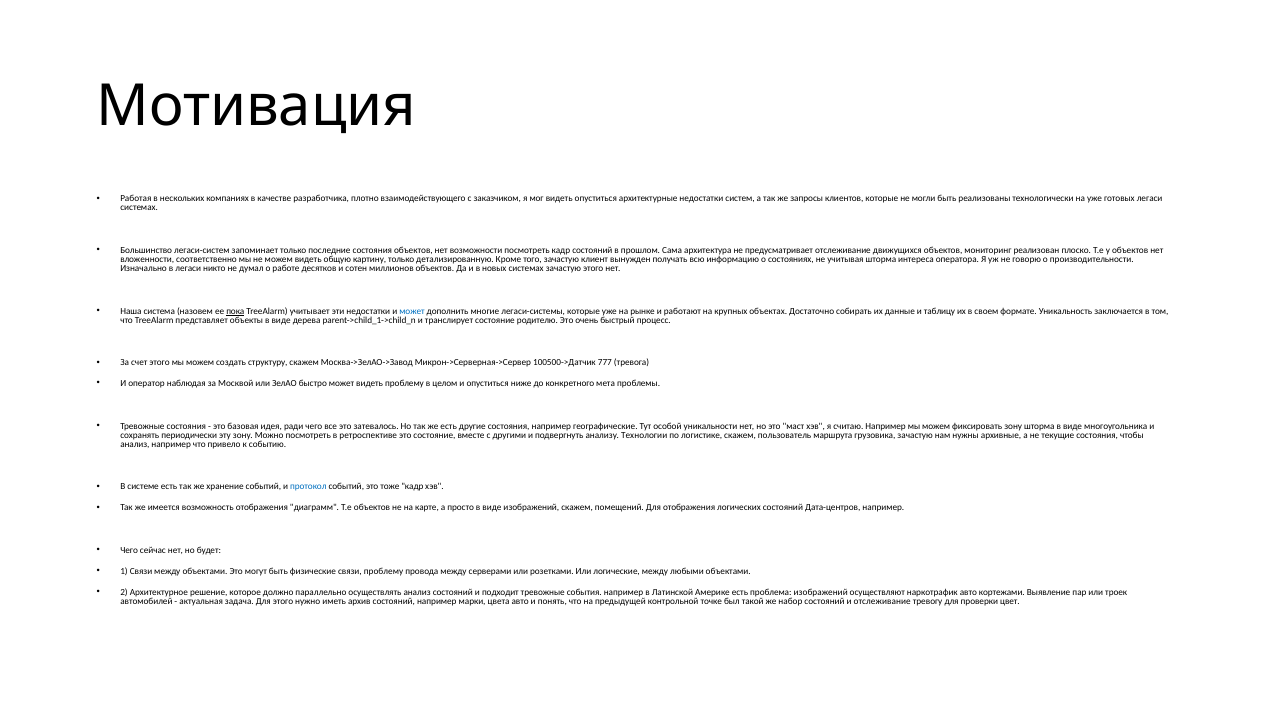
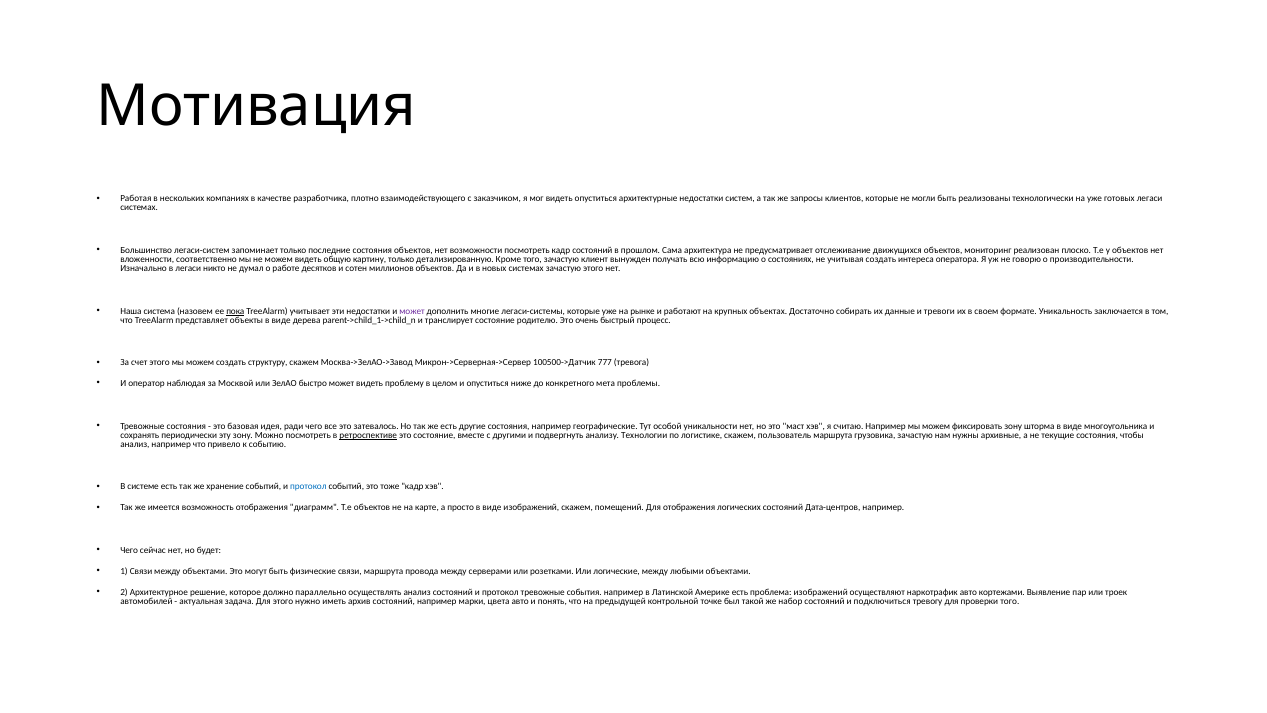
учитывая шторма: шторма -> создать (881, 259)
может colour: blue -> purple (412, 311)
таблицу: таблицу -> тревоги (939, 311)
ретроспективе underline: none -> present (368, 435)
связи проблему: проблему -> маршрута (384, 571)
состояний и подходит: подходит -> протокол (500, 592)
и отслеживание: отслеживание -> подключиться (882, 601)
проверки цвет: цвет -> того (1010, 601)
